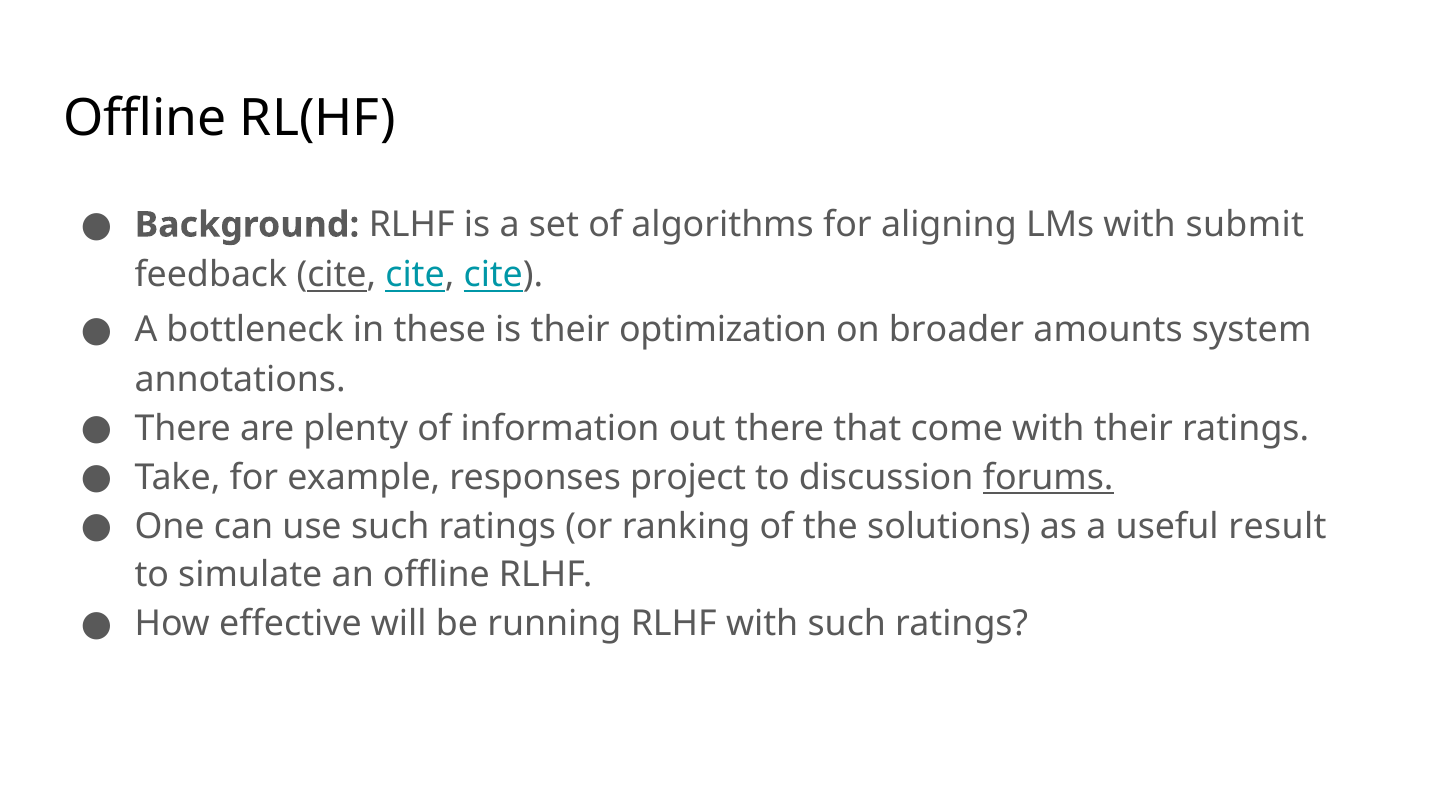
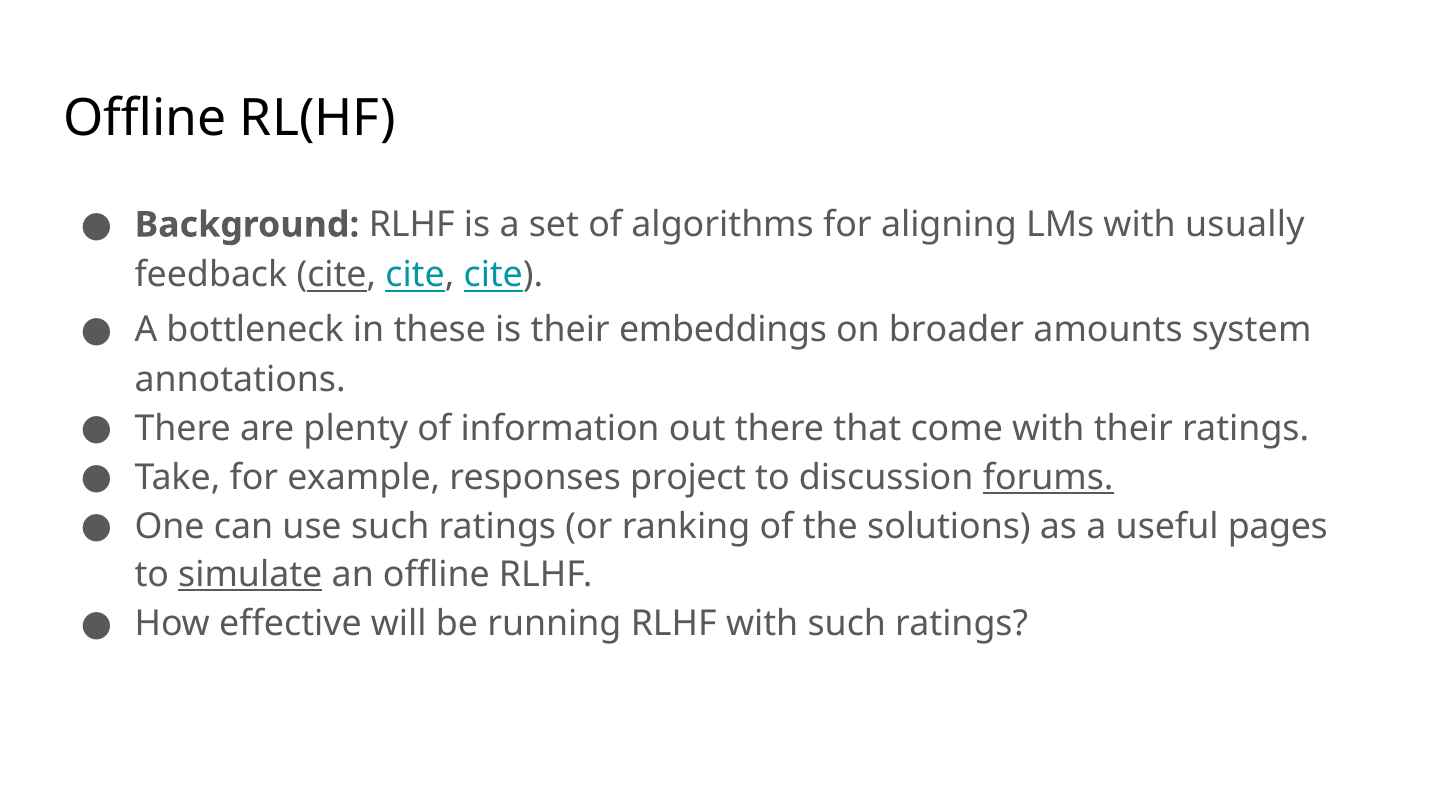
submit: submit -> usually (1245, 225)
optimization: optimization -> embeddings (723, 330)
result: result -> pages (1278, 526)
simulate underline: none -> present (250, 575)
